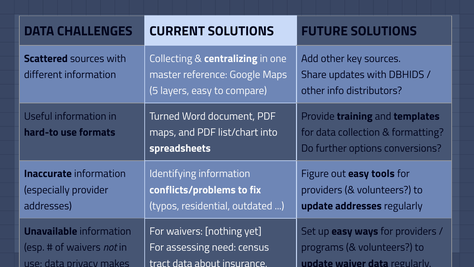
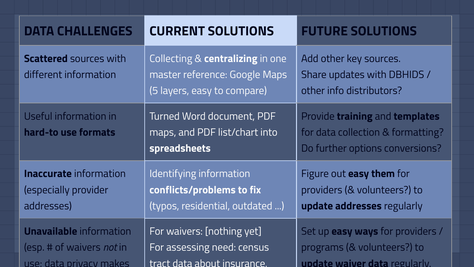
tools: tools -> them (383, 174)
